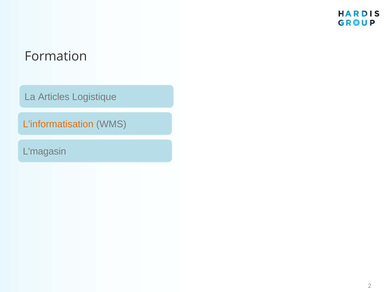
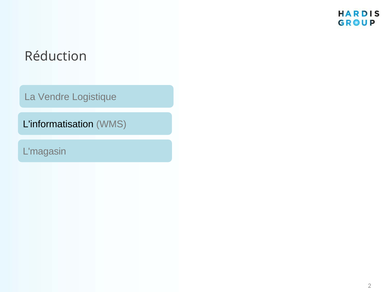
Formation: Formation -> Réduction (56, 56)
Articles: Articles -> Vendre (54, 97)
L'informatisation colour: orange -> black (58, 124)
